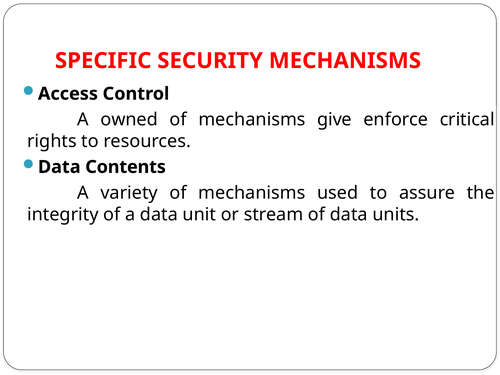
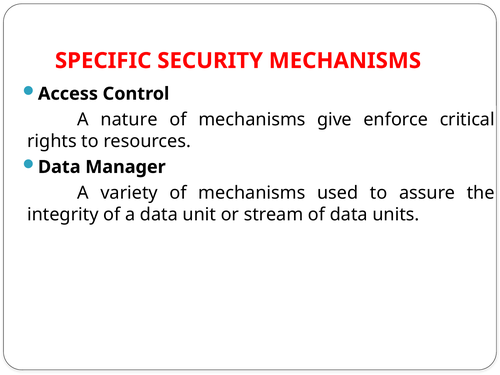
owned: owned -> nature (129, 120)
Contents: Contents -> Manager (125, 167)
